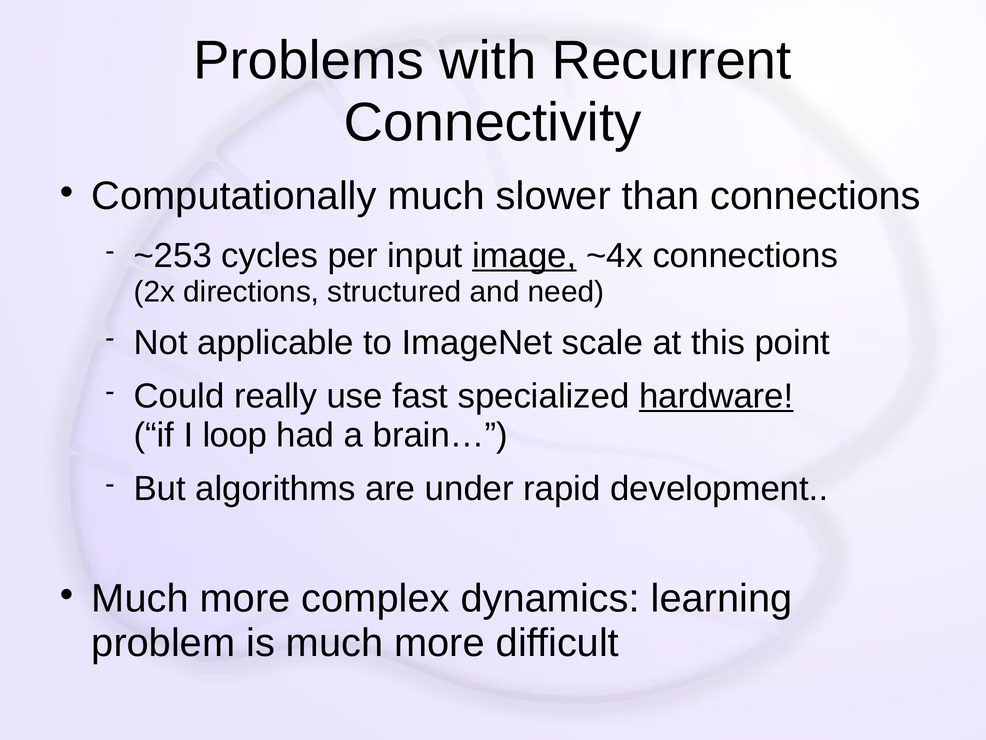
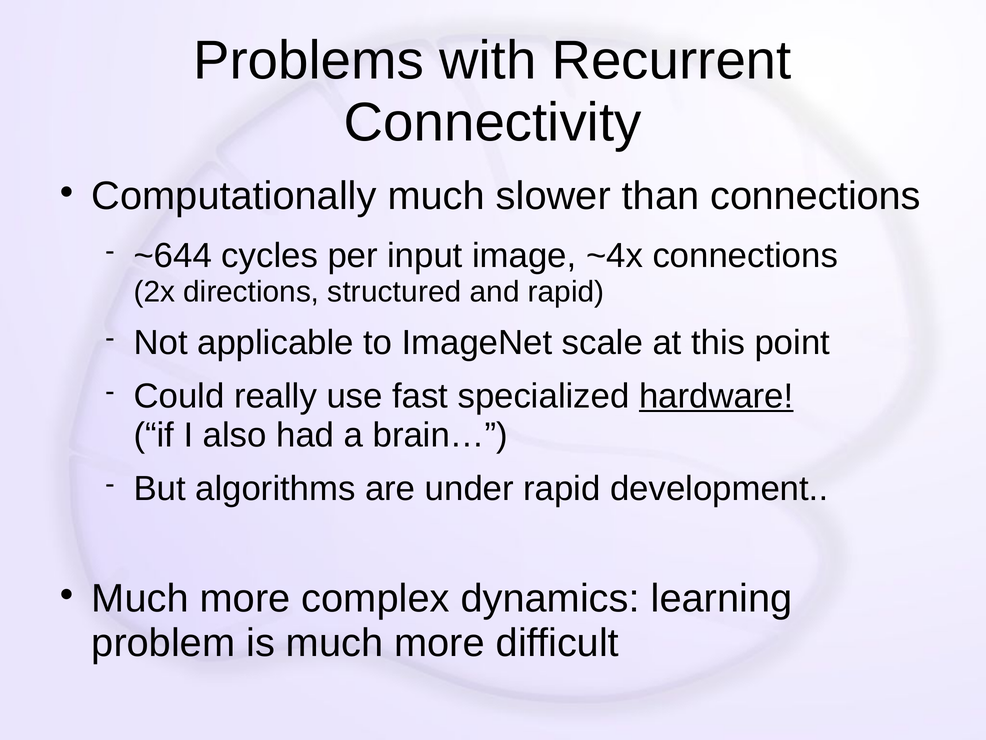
~253: ~253 -> ~644 (173, 256)
image underline: present -> none (524, 256)
and need: need -> rapid (566, 292)
loop: loop -> also (235, 435)
